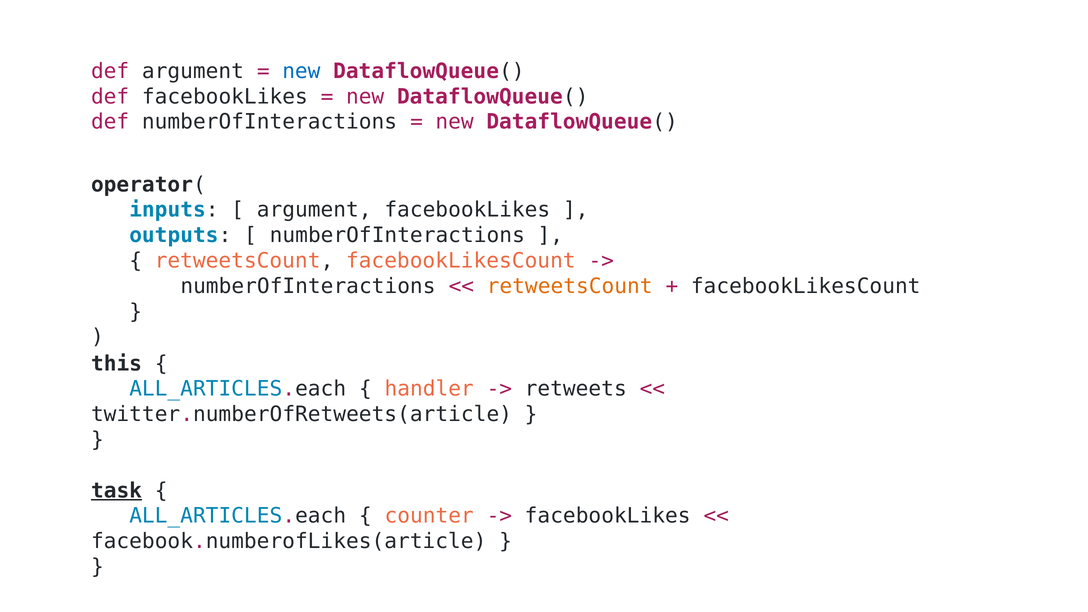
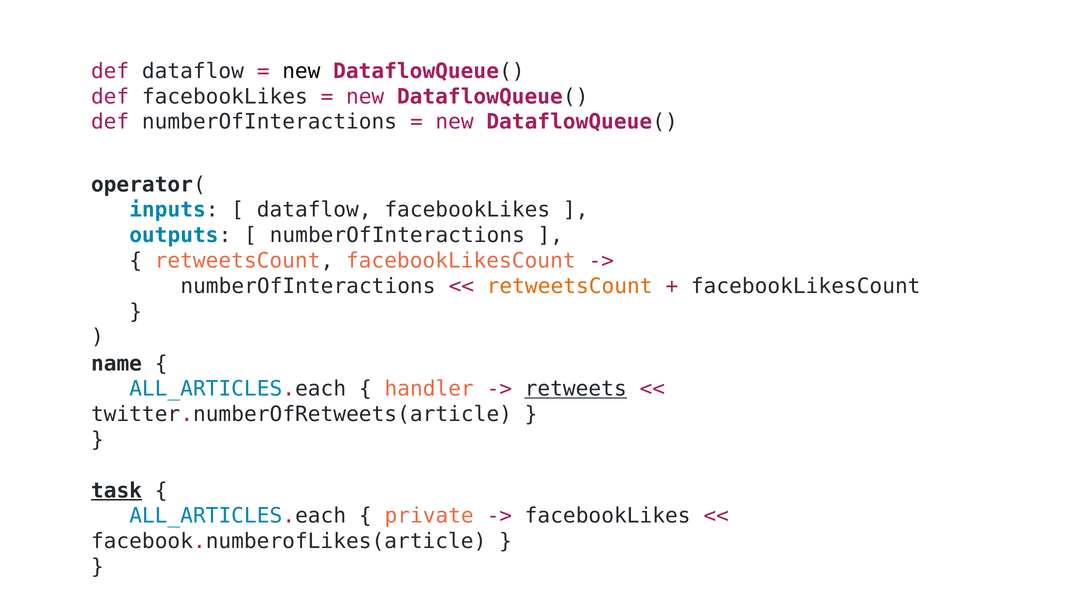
def argument: argument -> dataflow (193, 71)
new colour: blue -> black (301, 71)
argument: argument -> dataflow (314, 210)
this: this -> name (117, 364)
retweets underline: none -> present (576, 389)
counter: counter -> private (429, 516)
